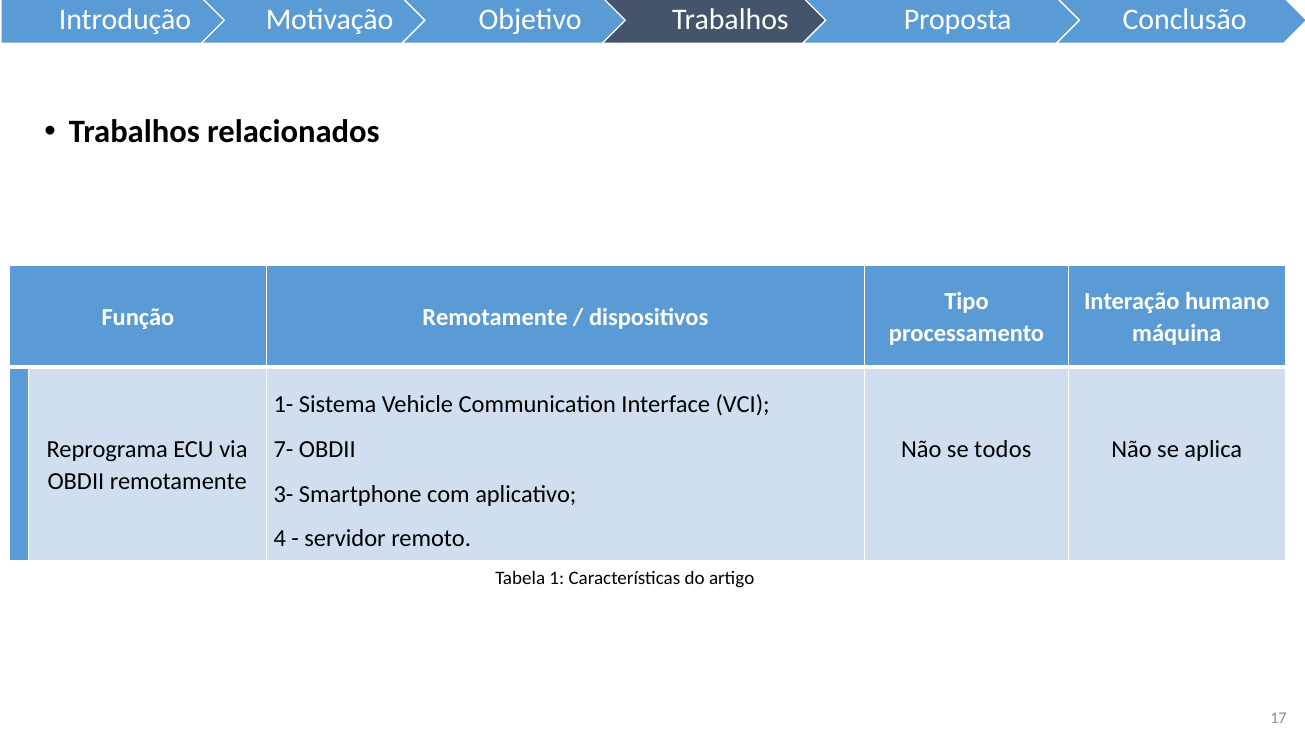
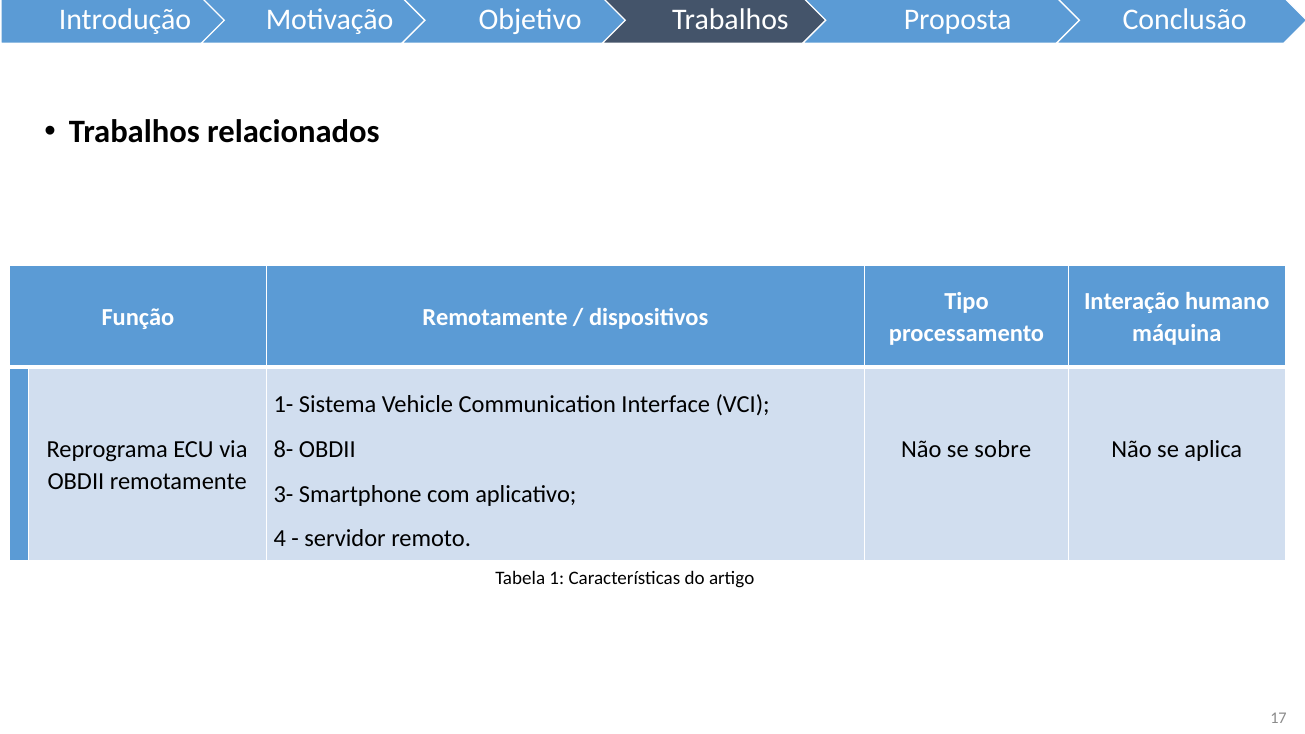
7-: 7- -> 8- (284, 449)
todos: todos -> sobre (1003, 449)
